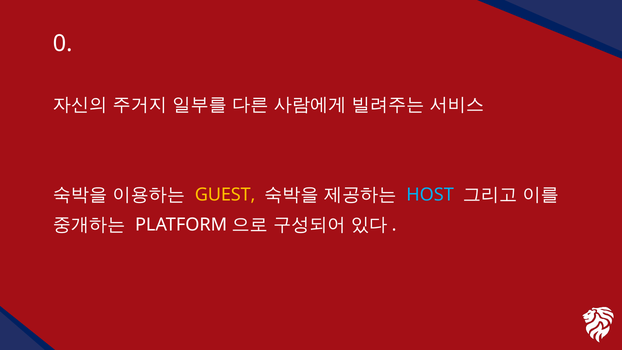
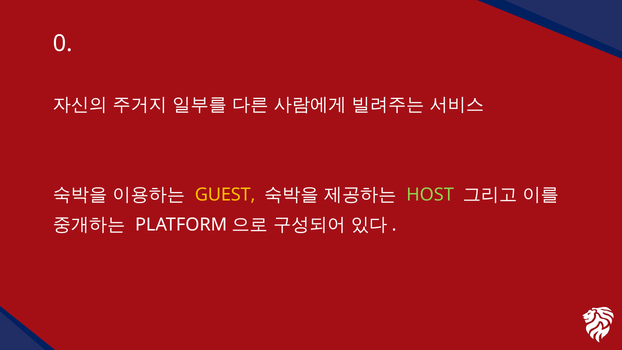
HOST colour: light blue -> light green (430, 195)
